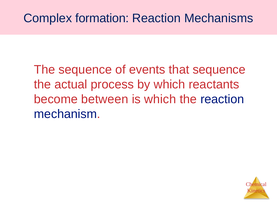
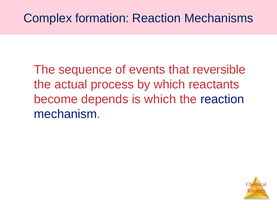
that sequence: sequence -> reversible (219, 70)
between: between -> depends (105, 99)
